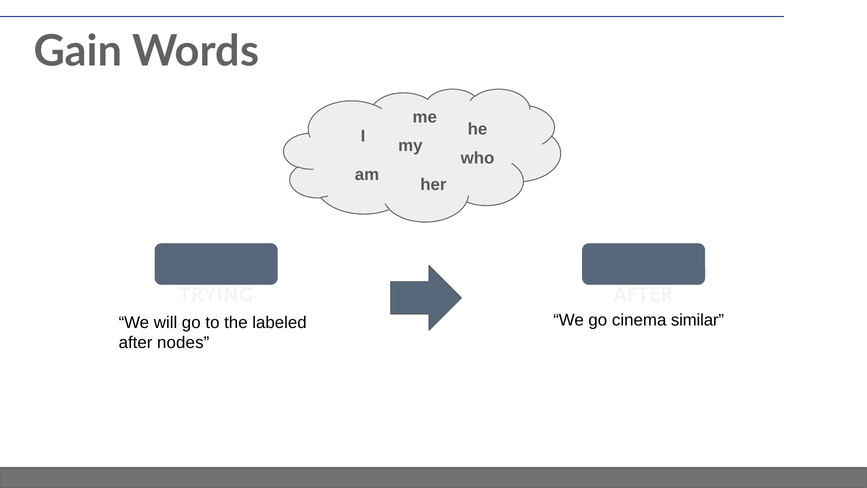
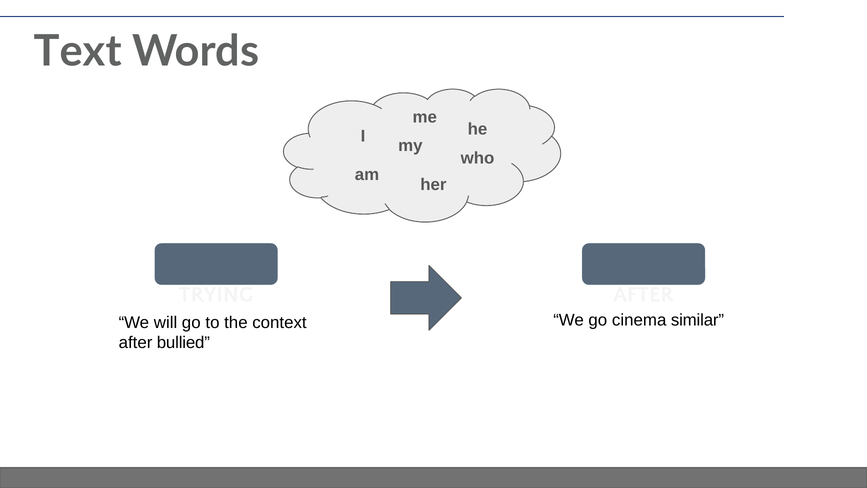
Gain: Gain -> Text (78, 51)
labeled: labeled -> context (279, 322)
nodes: nodes -> bullied (183, 342)
